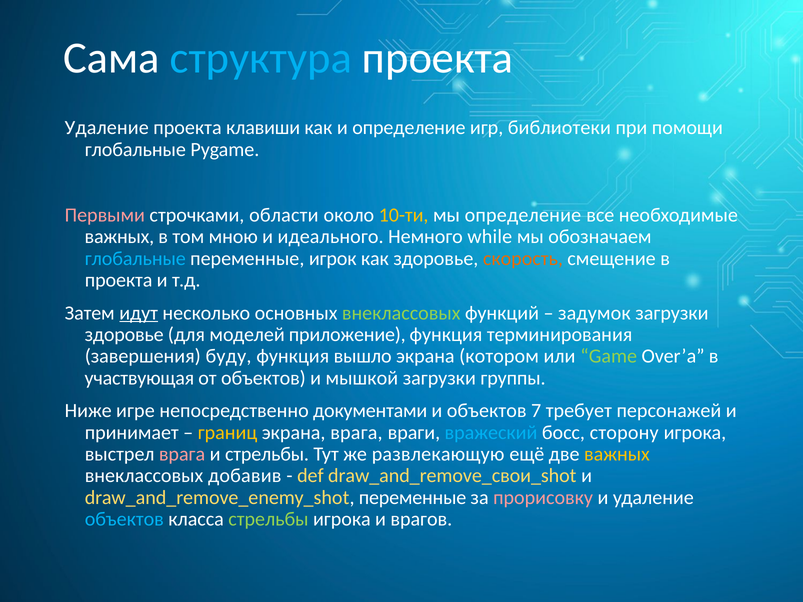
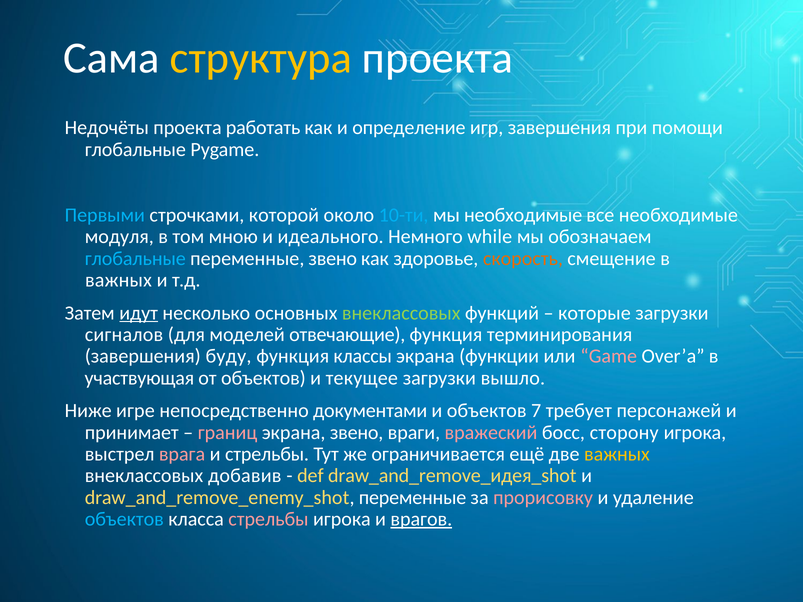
структура colour: light blue -> yellow (261, 58)
Удаление: Удаление -> Недочёты (107, 128)
клавиши: клавиши -> работать (263, 128)
игр библиотеки: библиотеки -> завершения (559, 128)
Первыми colour: pink -> light blue (105, 215)
области: области -> которой (284, 215)
10-ти colour: yellow -> light blue (404, 215)
мы определение: определение -> необходимые (523, 215)
важных: важных -> модуля (119, 237)
переменные игрок: игрок -> звено (333, 259)
проекта: проекта -> важных (118, 280)
задумок: задумок -> которые (594, 313)
здоровье: здоровье -> сигналов (124, 335)
приложение: приложение -> отвечающие (347, 335)
вышло: вышло -> классы (363, 356)
котором: котором -> функции (499, 356)
Game colour: light green -> pink (609, 356)
мышкой: мышкой -> текущее (362, 378)
группы: группы -> вышло (513, 378)
границ colour: yellow -> pink (228, 433)
экрана врага: врага -> звено (357, 433)
вражеский colour: light blue -> pink (491, 433)
развлекающую: развлекающую -> ограничивается (438, 454)
draw_and_remove_свои_shot: draw_and_remove_свои_shot -> draw_and_remove_идея_shot (452, 476)
стрельбы colour: light green -> pink (268, 519)
врагов underline: none -> present (421, 519)
